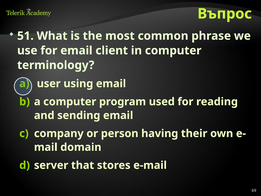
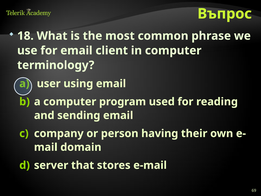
51: 51 -> 18 (25, 36)
